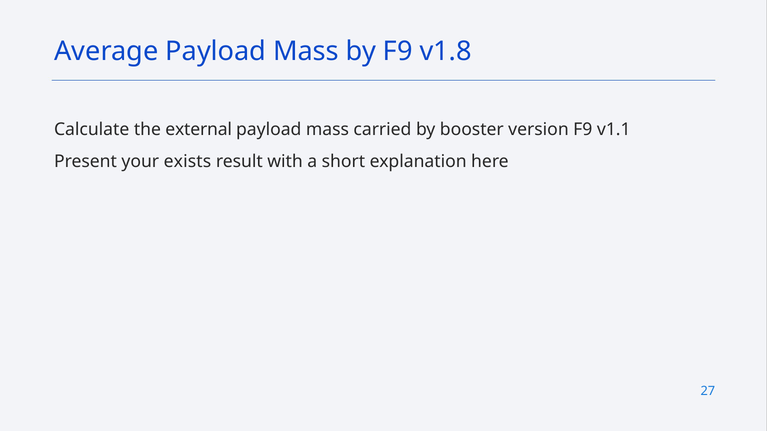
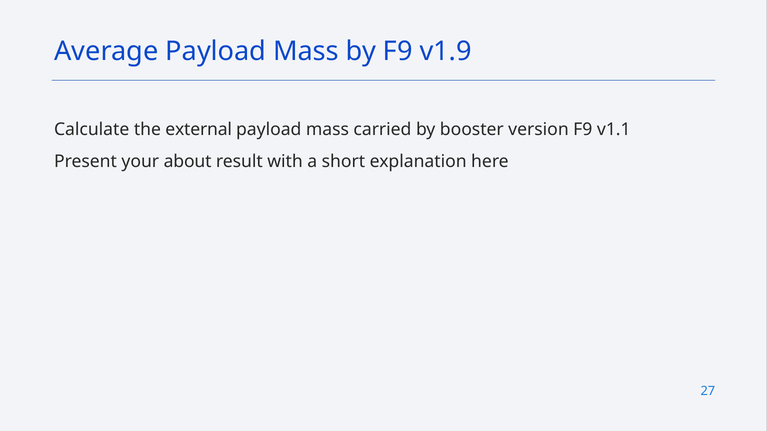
v1.8: v1.8 -> v1.9 (446, 51)
exists: exists -> about (188, 162)
